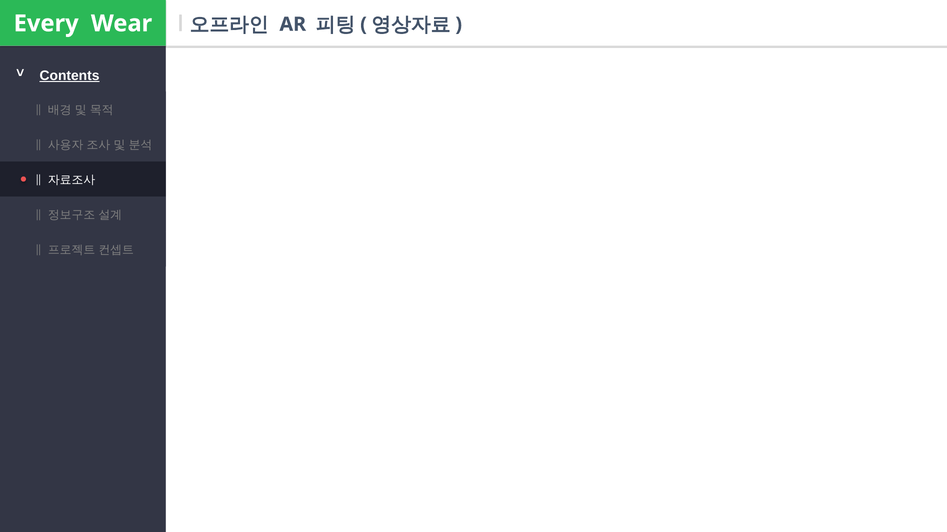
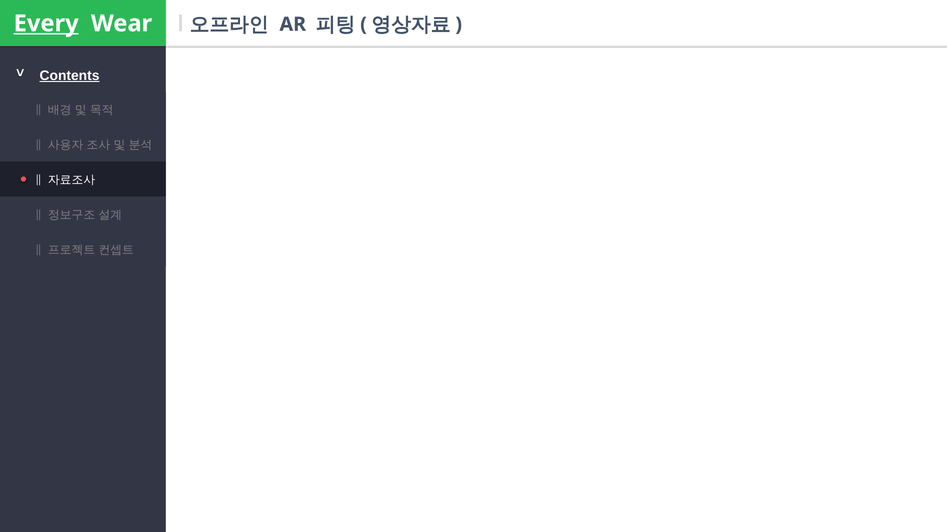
Every underline: none -> present (46, 24)
